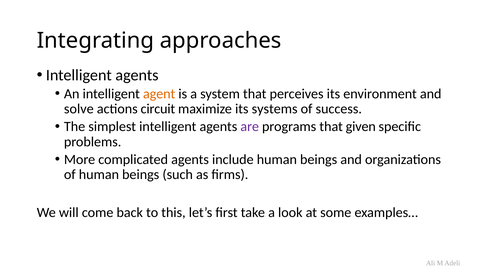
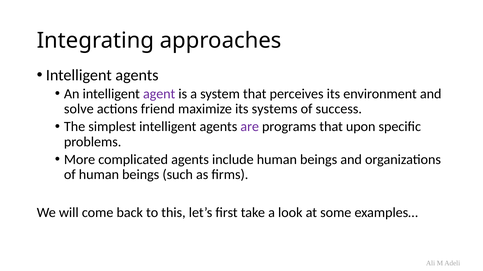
agent colour: orange -> purple (159, 94)
circuit: circuit -> friend (158, 109)
given: given -> upon (361, 127)
